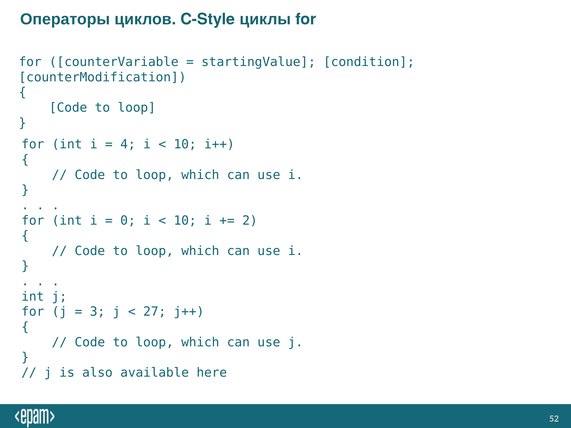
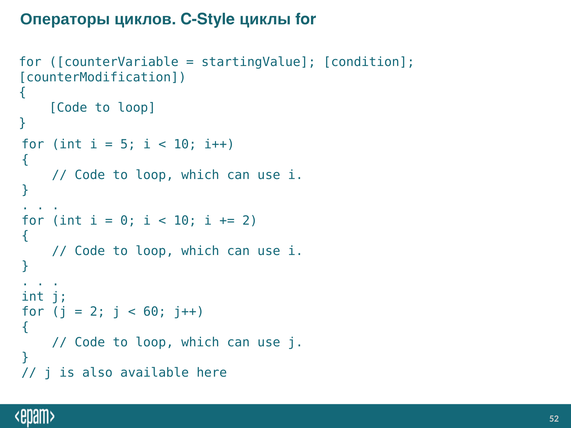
4: 4 -> 5 (128, 145)
3: 3 -> 2 (97, 312)
27: 27 -> 60 (155, 312)
